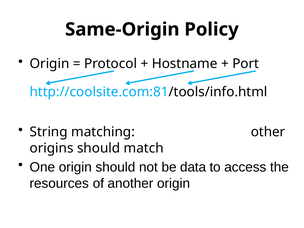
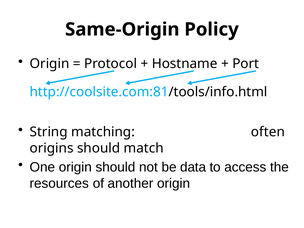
other: other -> often (268, 132)
